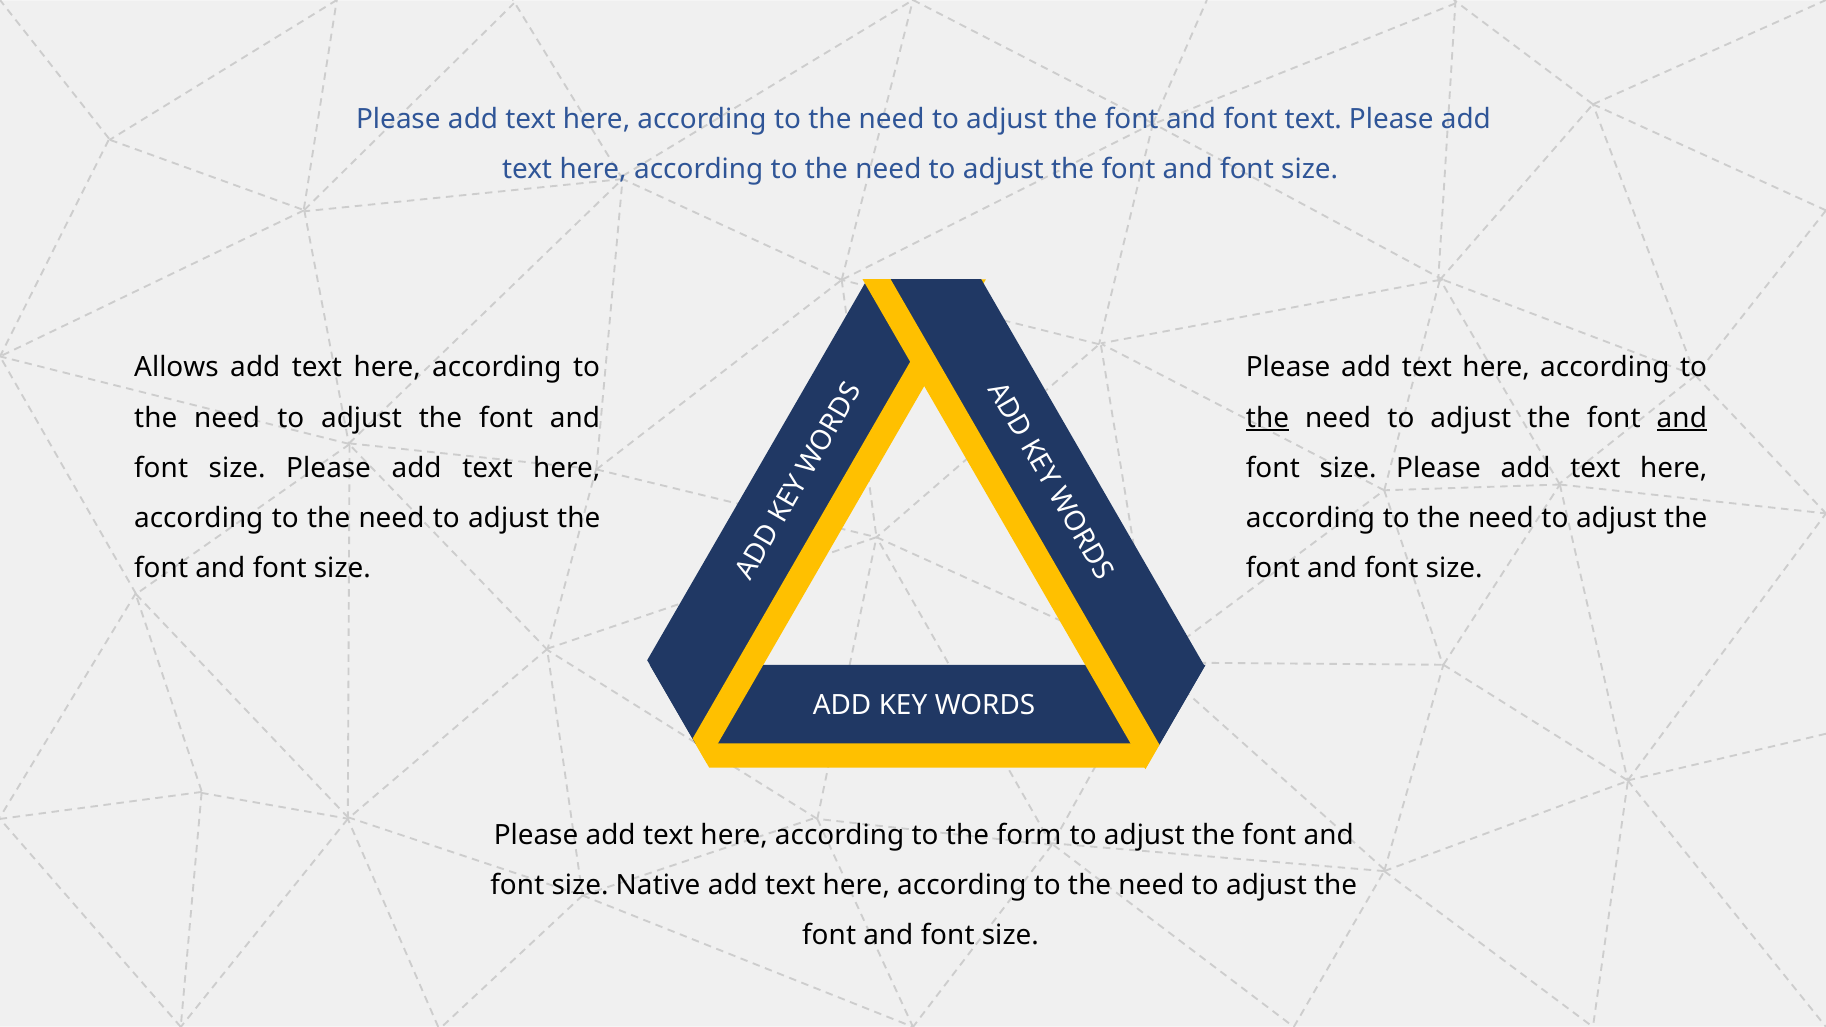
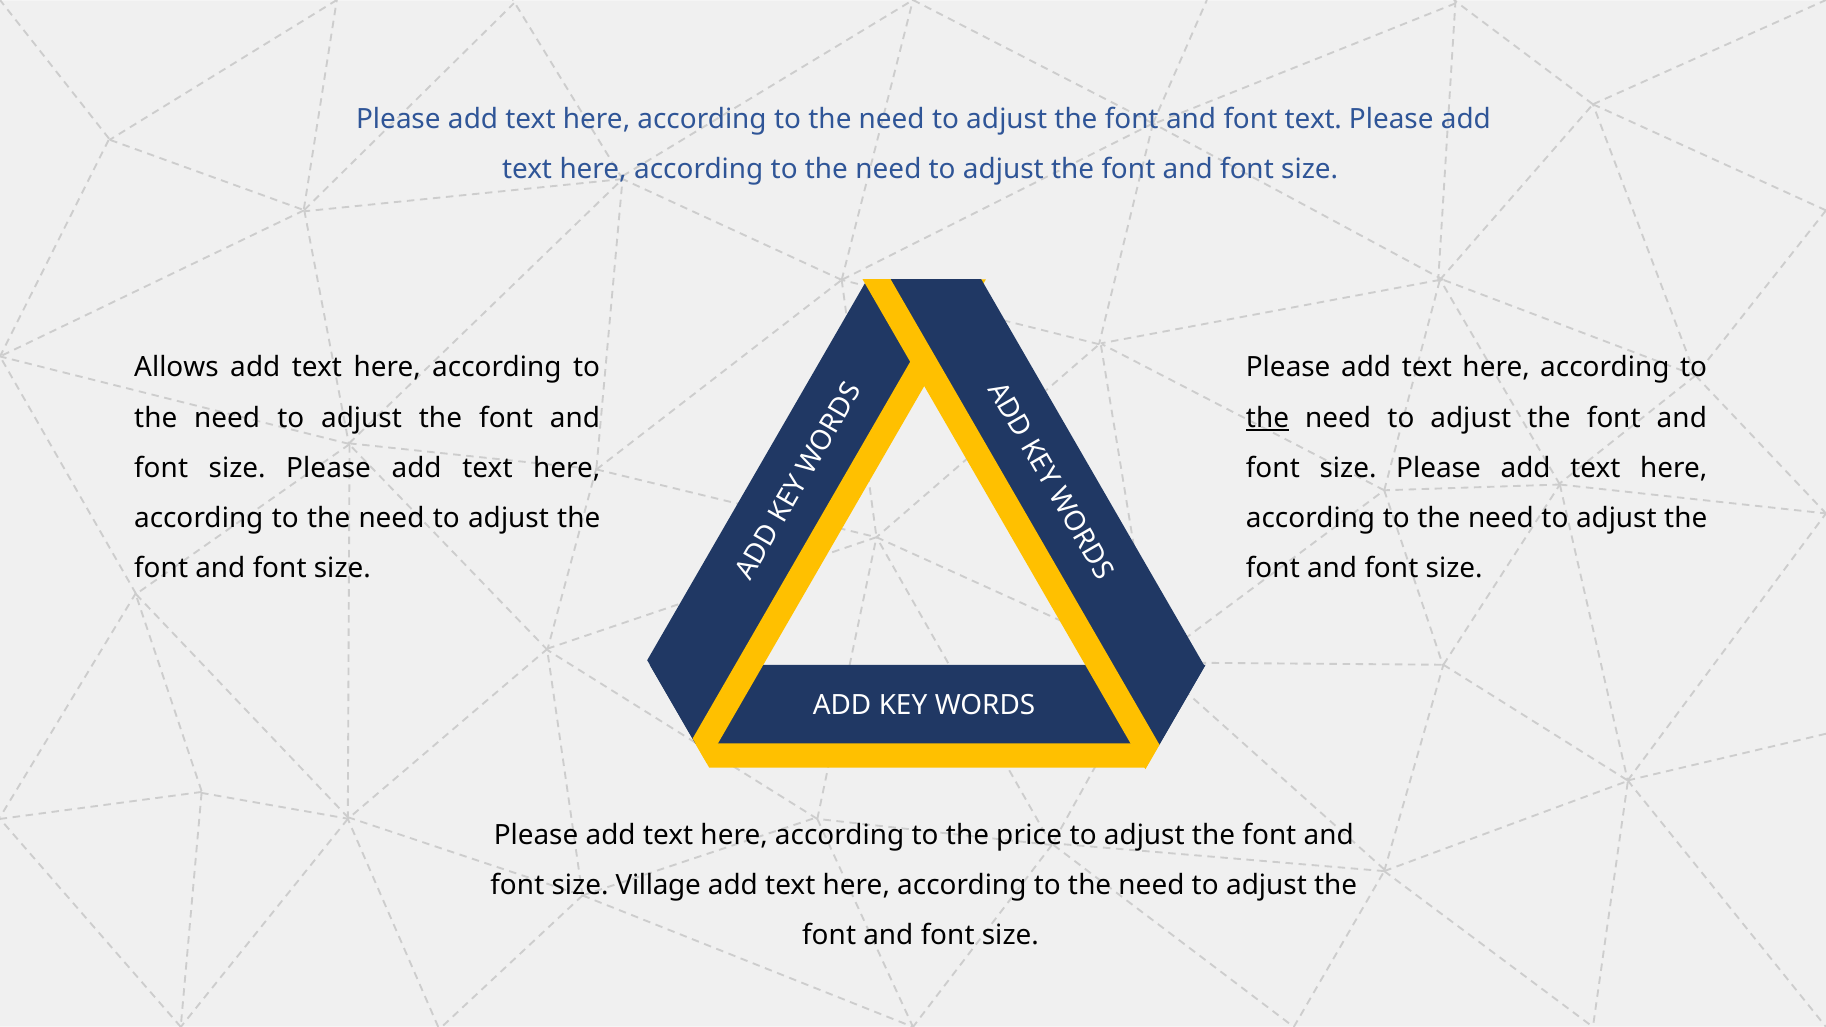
and underline: present -> none (1682, 418)
form: form -> price (1029, 835)
Native: Native -> Village (658, 885)
